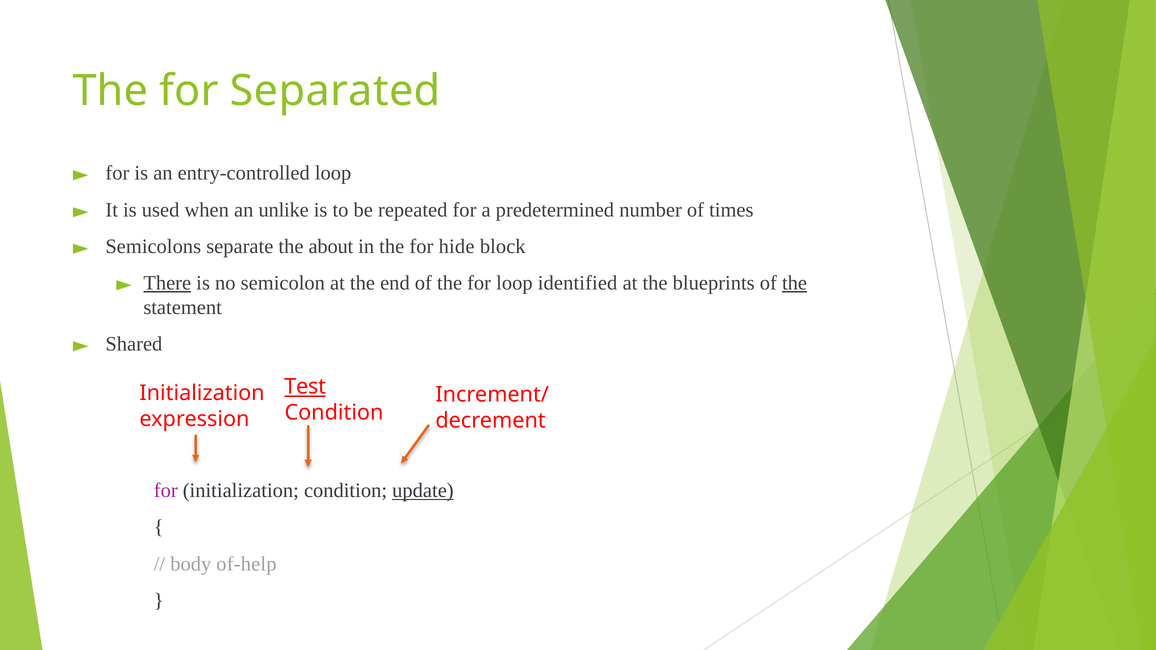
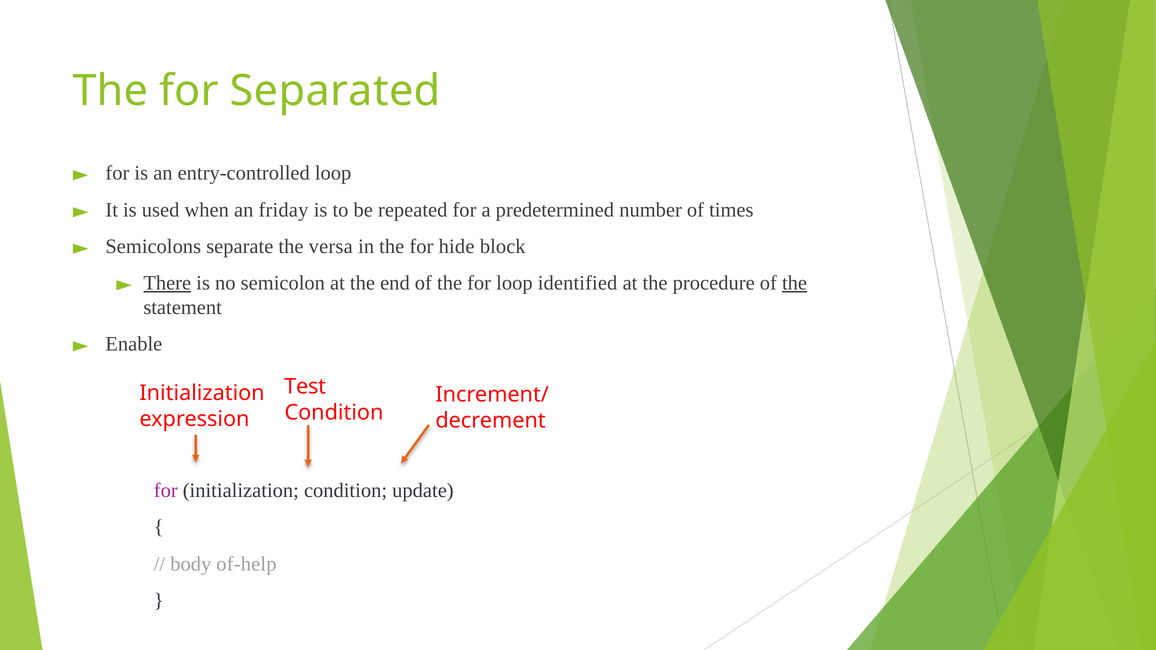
unlike: unlike -> friday (283, 210)
about: about -> versa (331, 246)
blueprints: blueprints -> procedure (714, 283)
Shared: Shared -> Enable (134, 344)
Test underline: present -> none (305, 387)
update underline: present -> none (423, 491)
